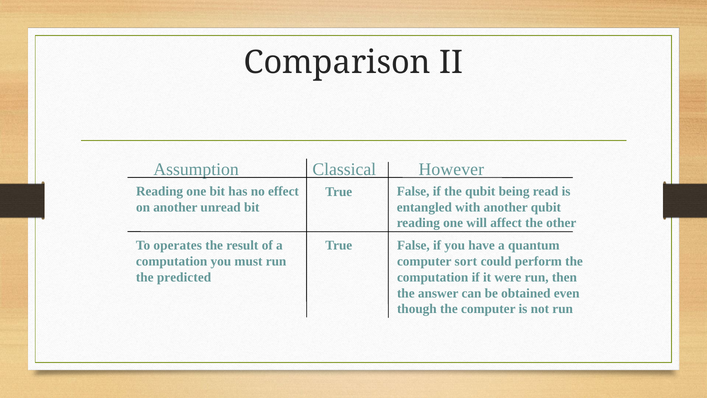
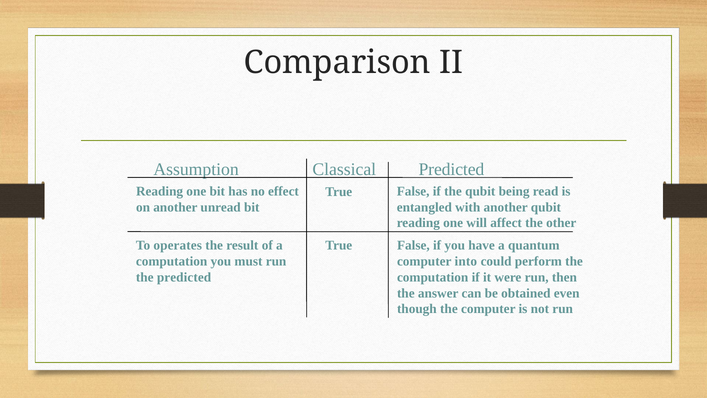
Classical However: However -> Predicted (451, 169)
sort: sort -> into (466, 261)
